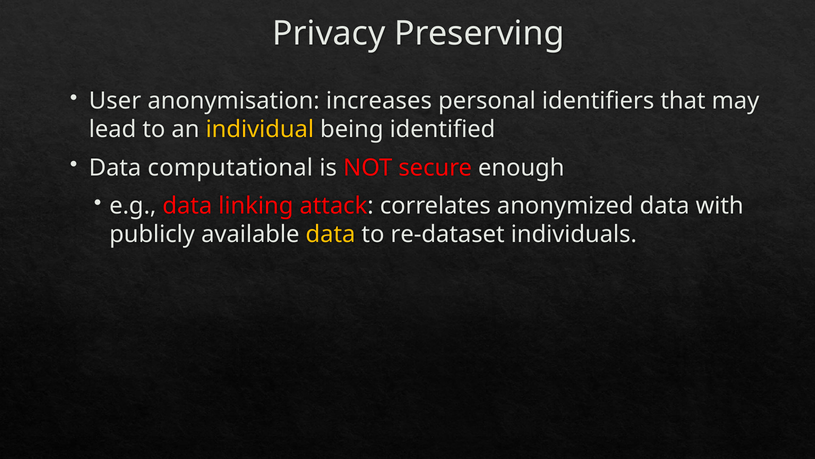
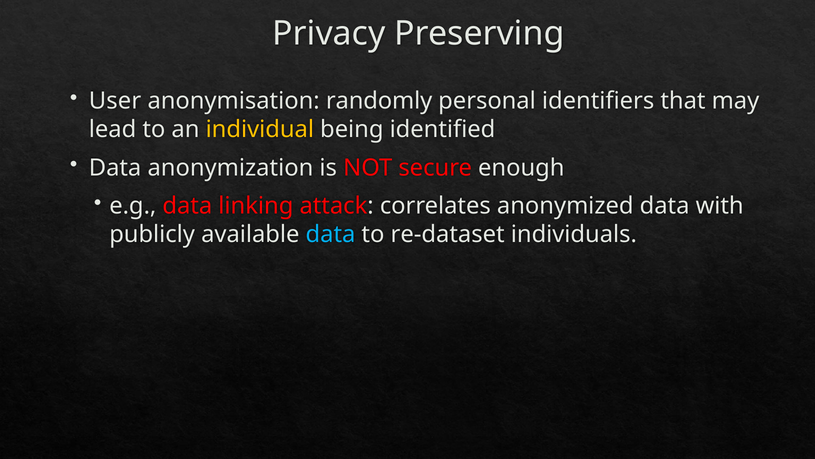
increases: increases -> randomly (379, 101)
computational: computational -> anonymization (230, 167)
data colour: yellow -> light blue (331, 234)
